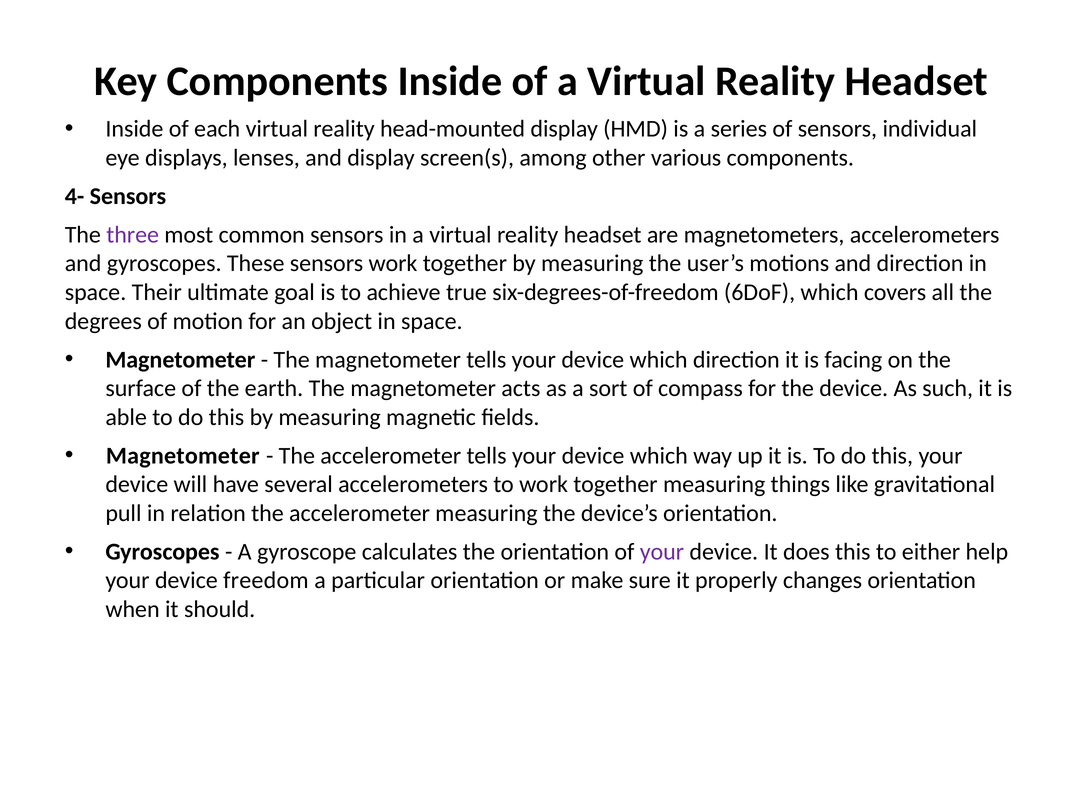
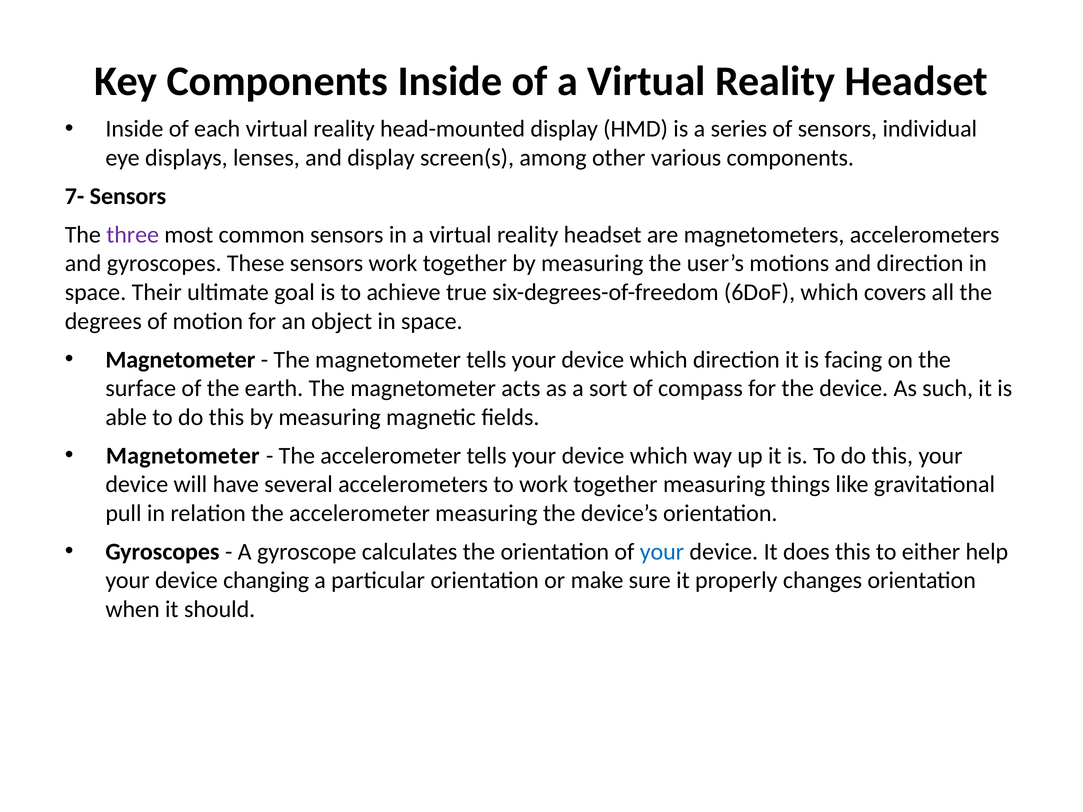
4-: 4- -> 7- (75, 196)
your colour: purple -> blue (662, 552)
freedom: freedom -> changing (266, 581)
